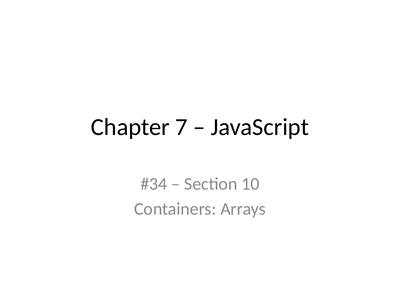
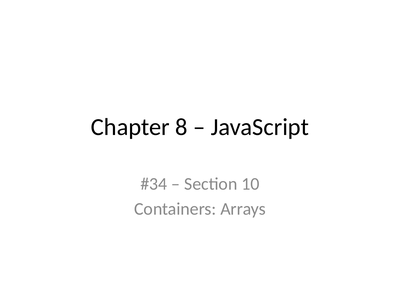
7: 7 -> 8 (181, 127)
